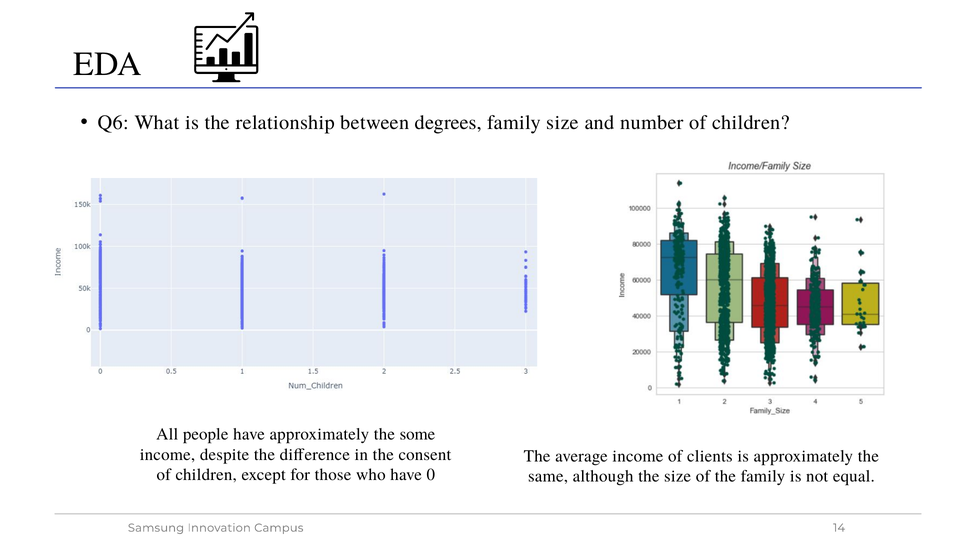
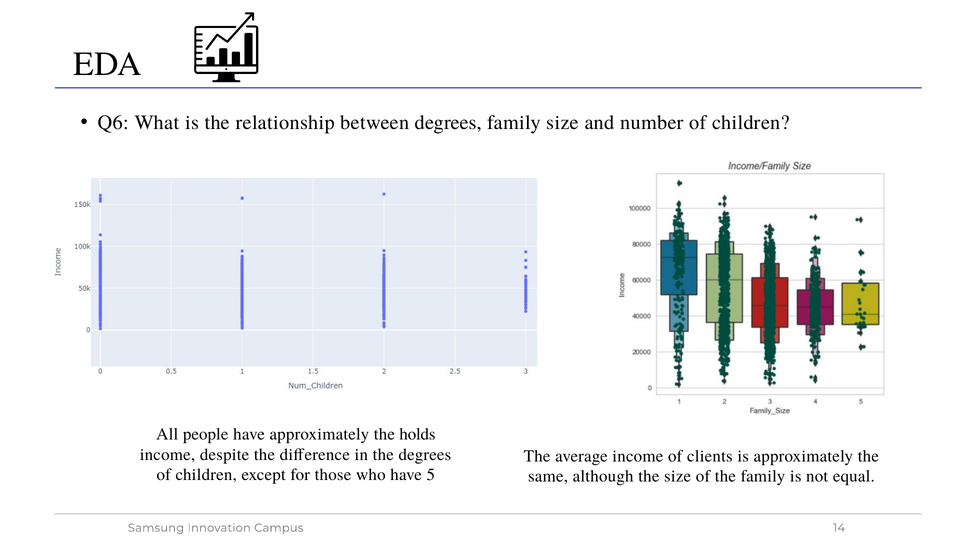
some: some -> holds (417, 434)
the consent: consent -> degrees (425, 455)
0: 0 -> 5 (431, 475)
